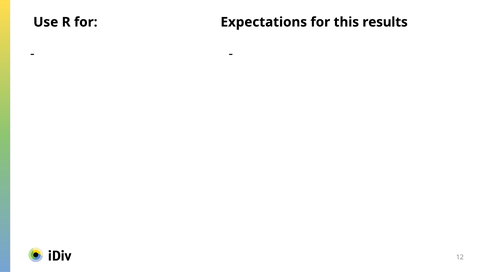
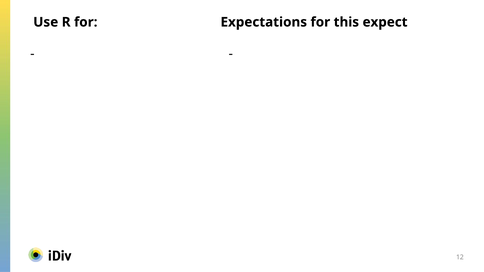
results: results -> expect (385, 22)
